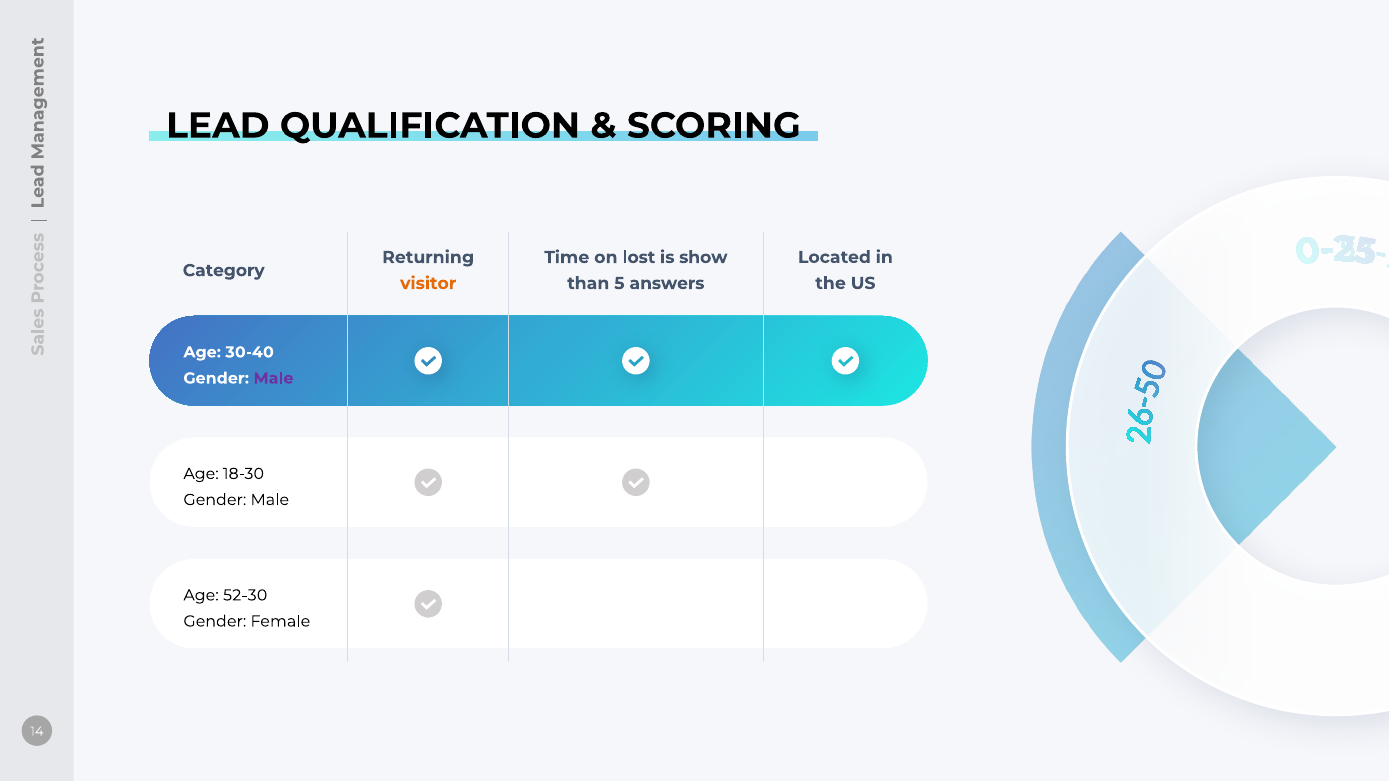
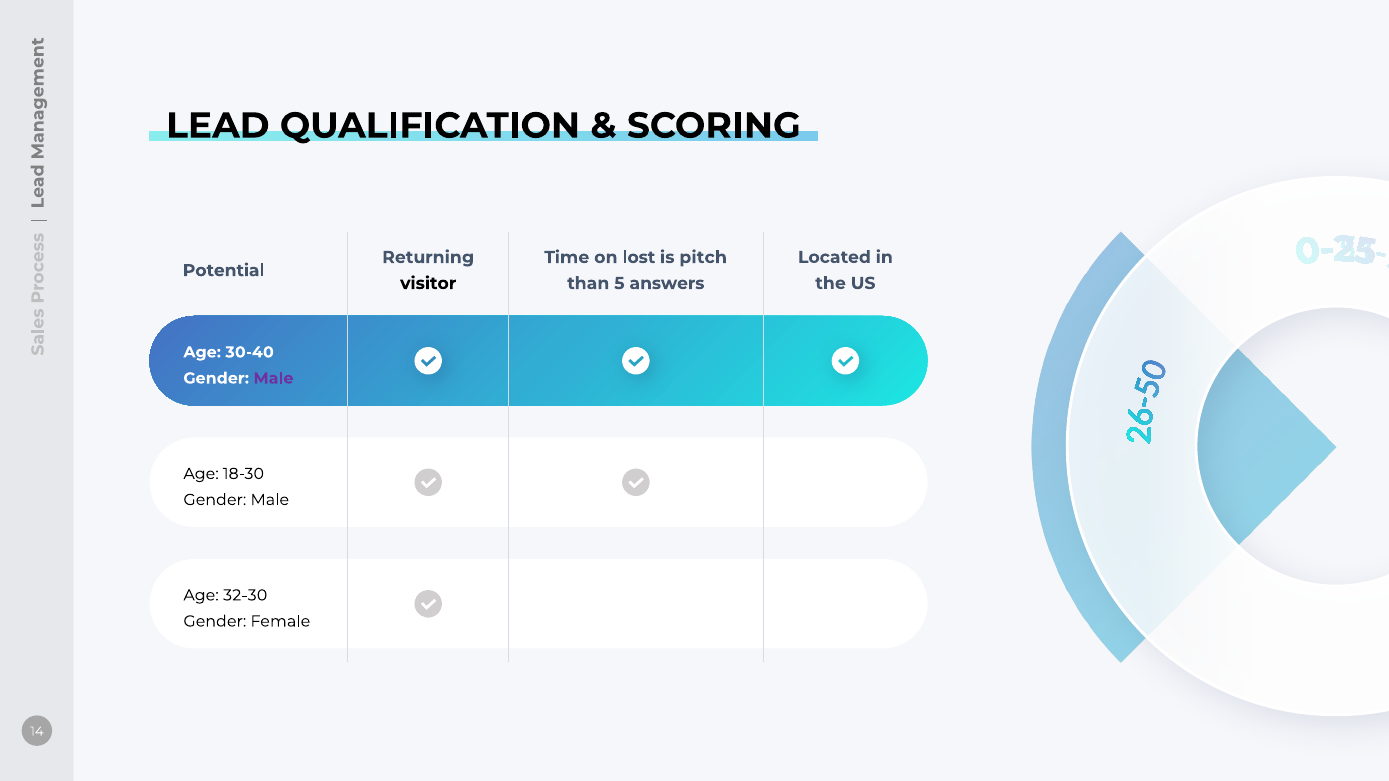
show: show -> pitch (703, 257)
Category: Category -> Potential (224, 271)
visitor colour: orange -> black (428, 283)
52-30: 52-30 -> 32-30 (245, 595)
